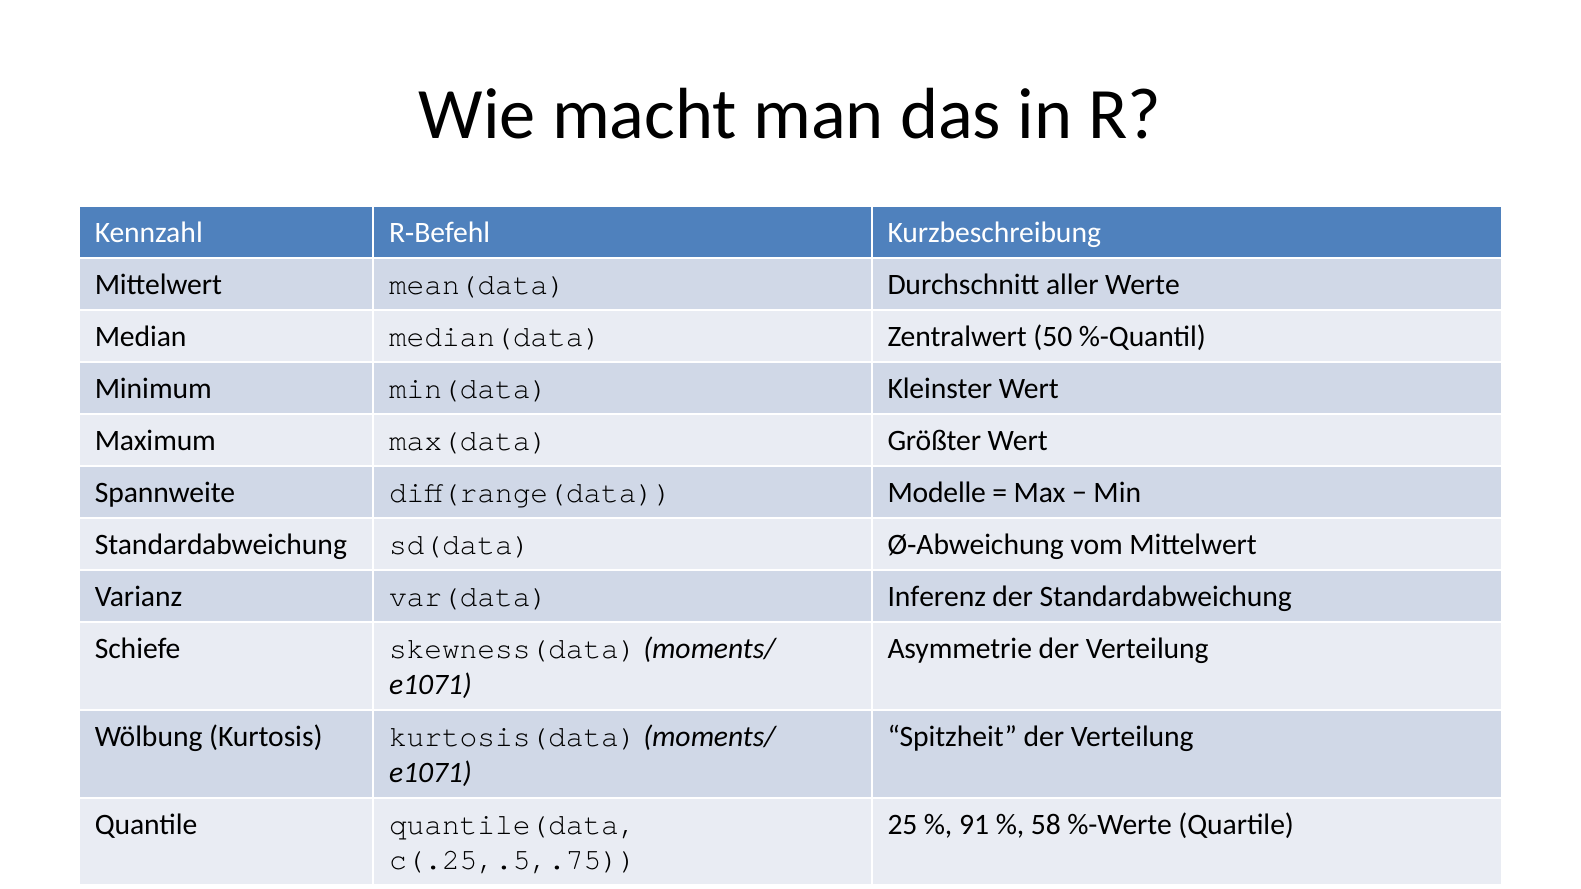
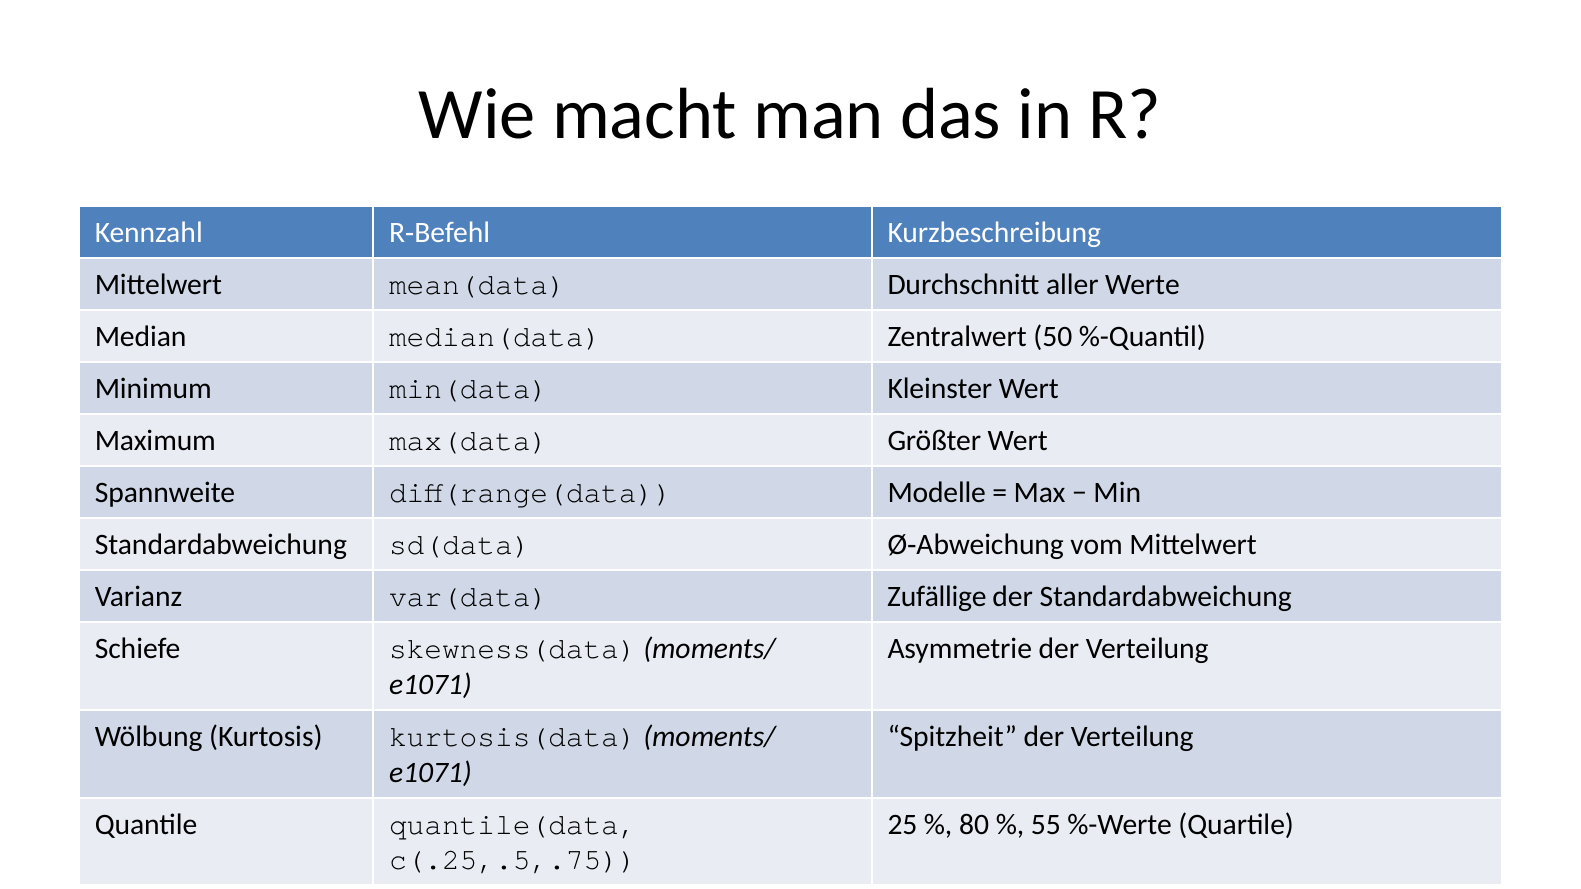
Inferenz: Inferenz -> Zufällige (937, 597)
91: 91 -> 80 (974, 825)
58: 58 -> 55 (1046, 825)
